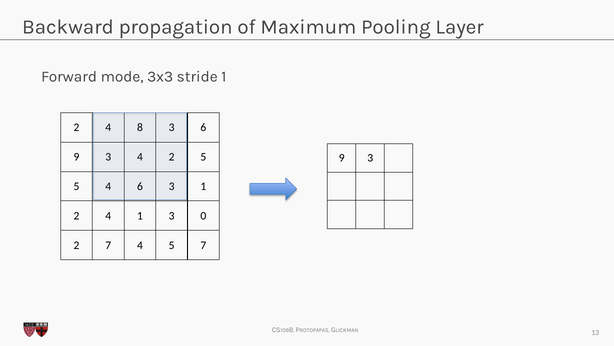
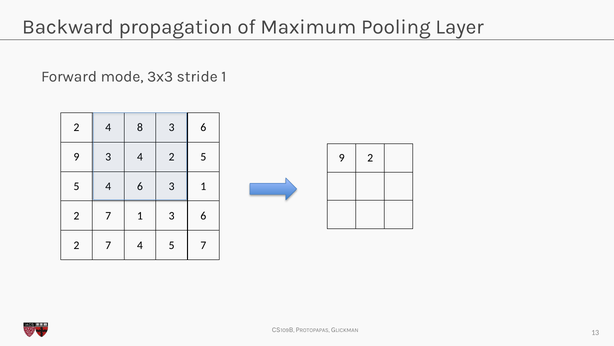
3: 3 -> 2 (370, 158)
4: 4 -> 7 (108, 215)
1 3 0: 0 -> 6 (203, 215)
